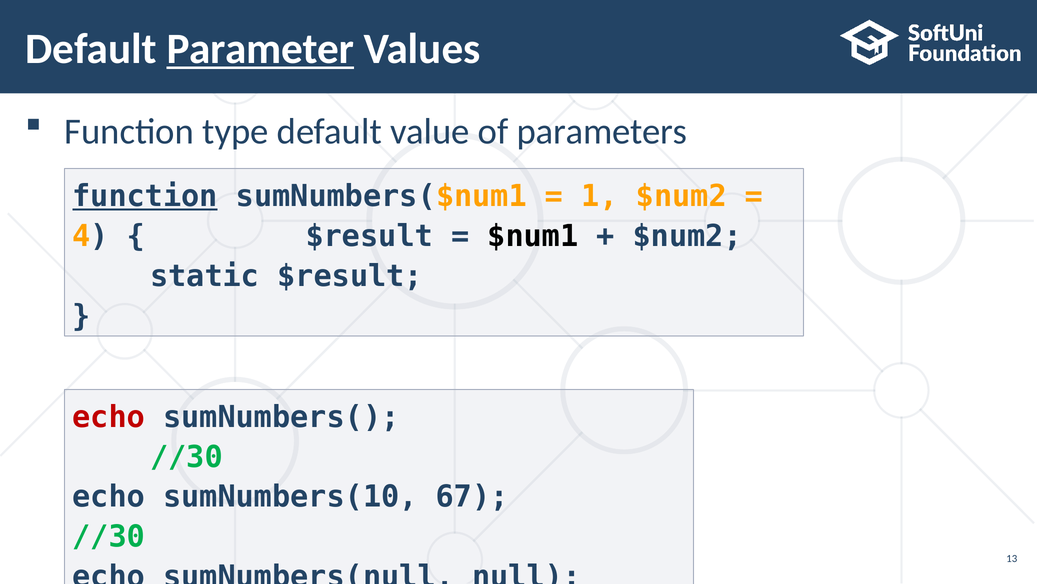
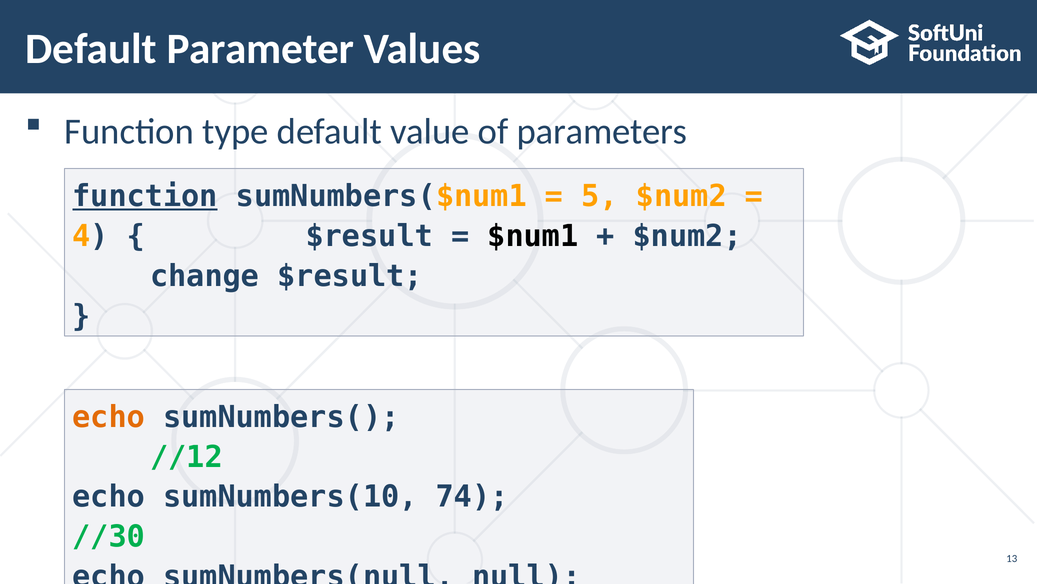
Parameter underline: present -> none (260, 49)
1: 1 -> 5 (600, 196)
static: static -> change (205, 276)
echo colour: red -> orange (109, 417)
//30: //30 -> //12 (186, 457)
67: 67 -> 74 (472, 497)
